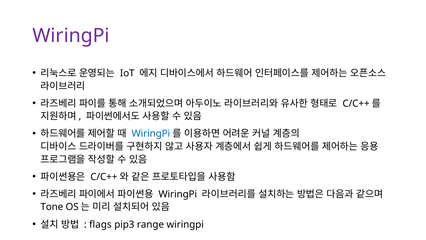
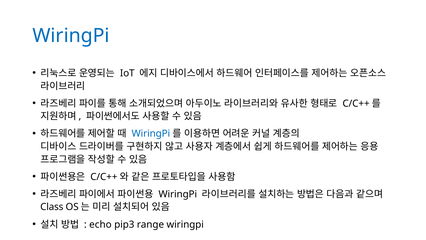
WiringPi colour: purple -> blue (71, 36)
Tone: Tone -> Class (52, 207)
flags: flags -> echo (100, 224)
